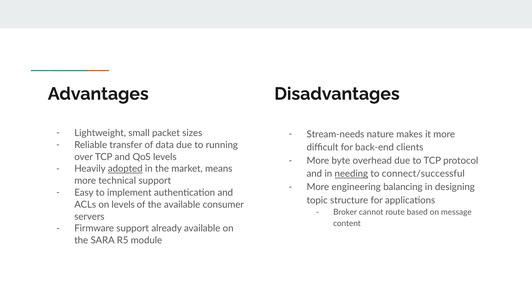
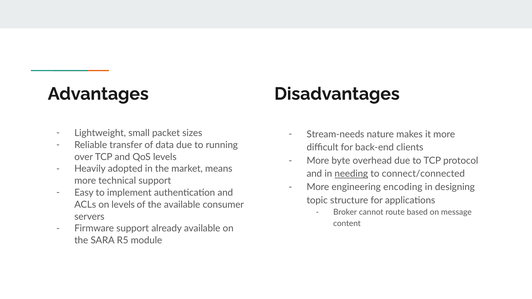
adopted underline: present -> none (125, 169)
connect/successful: connect/successful -> connect/connected (423, 174)
balancing: balancing -> encoding (403, 187)
